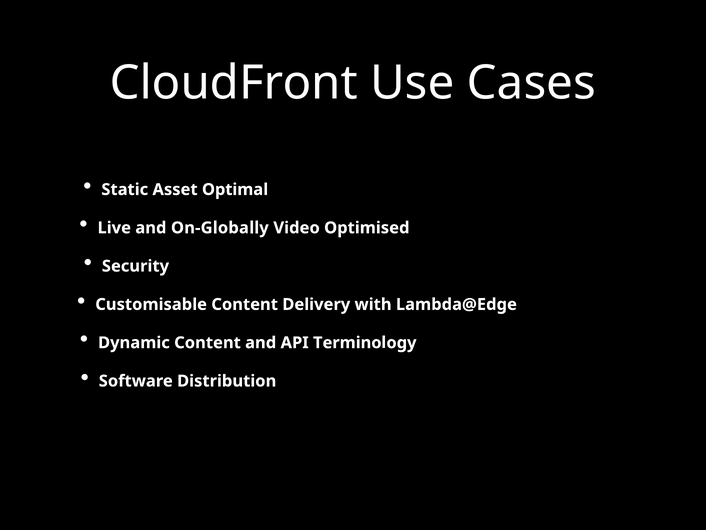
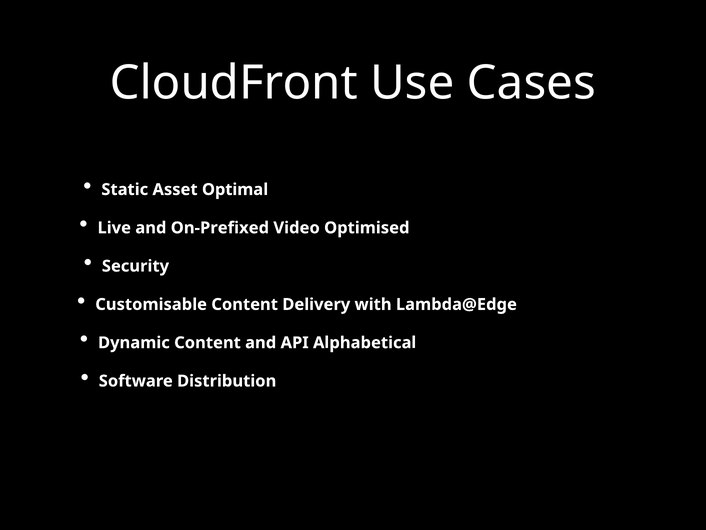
On-Globally: On-Globally -> On-Prefixed (220, 228)
Terminology: Terminology -> Alphabetical (365, 342)
